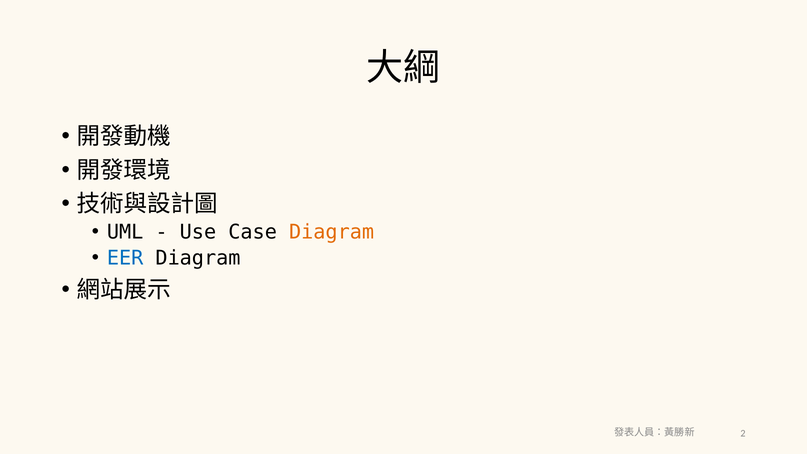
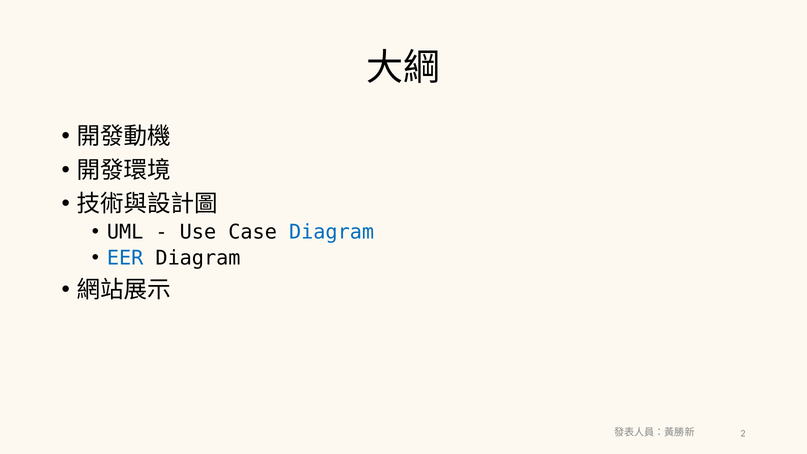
Diagram colour: orange -> blue (332, 232)
